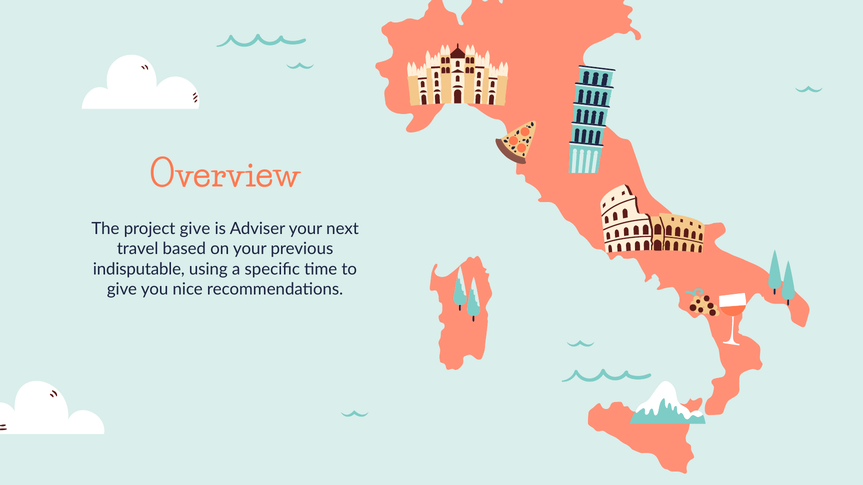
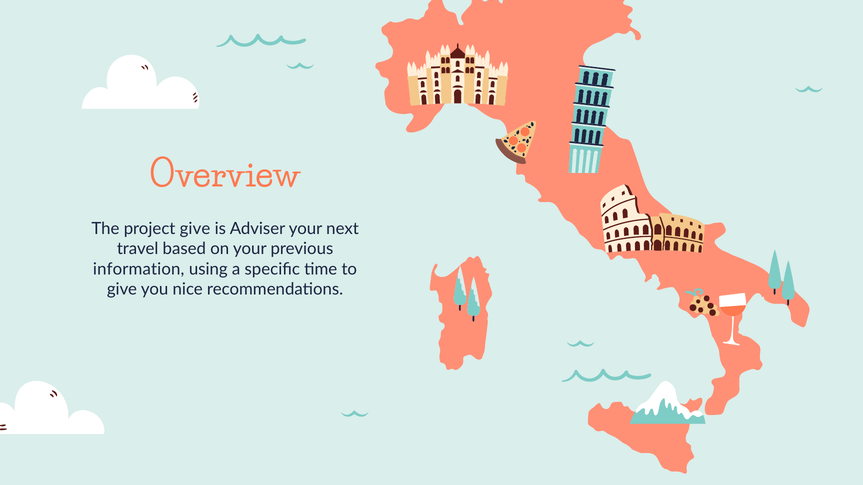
indisputable: indisputable -> information (139, 269)
